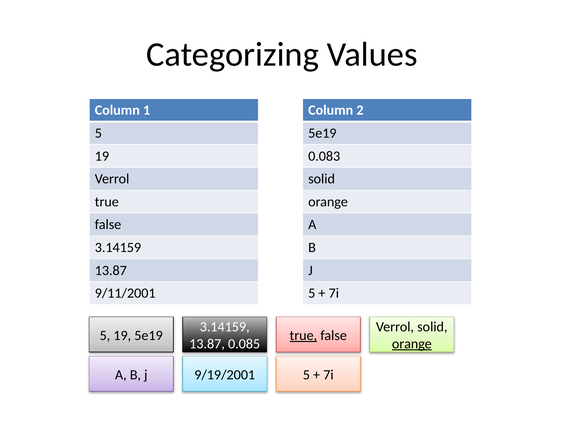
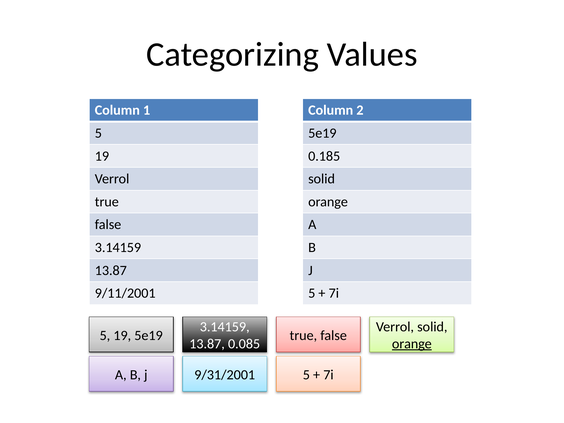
0.083: 0.083 -> 0.185 (324, 156)
true underline: present -> none (303, 335)
9/19/2001: 9/19/2001 -> 9/31/2001 (225, 375)
